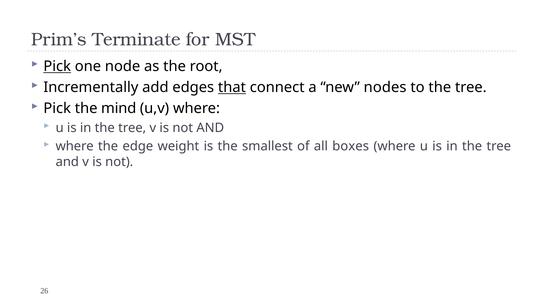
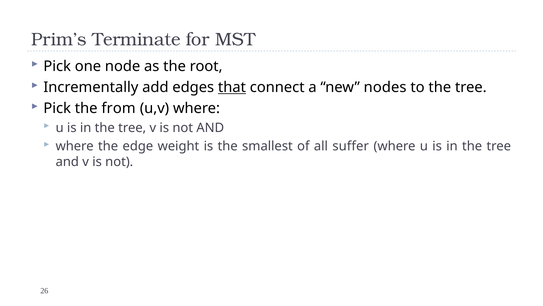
Pick underline: present -> none (57, 66)
mind: mind -> from (119, 108)
boxes: boxes -> suffer (351, 146)
